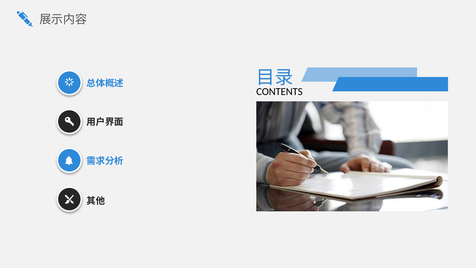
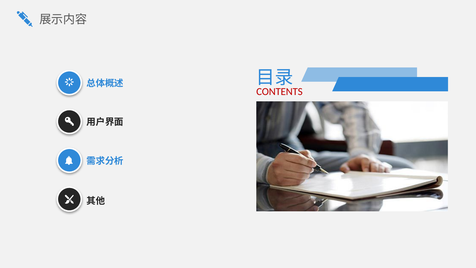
CONTENTS colour: black -> red (279, 92)
